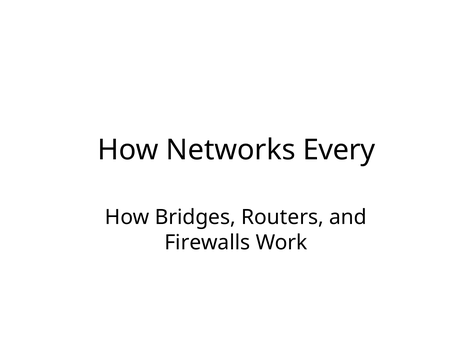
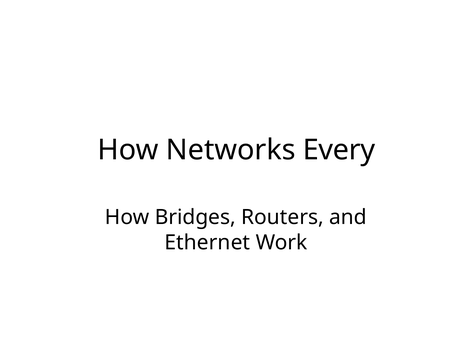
Firewalls: Firewalls -> Ethernet (207, 243)
